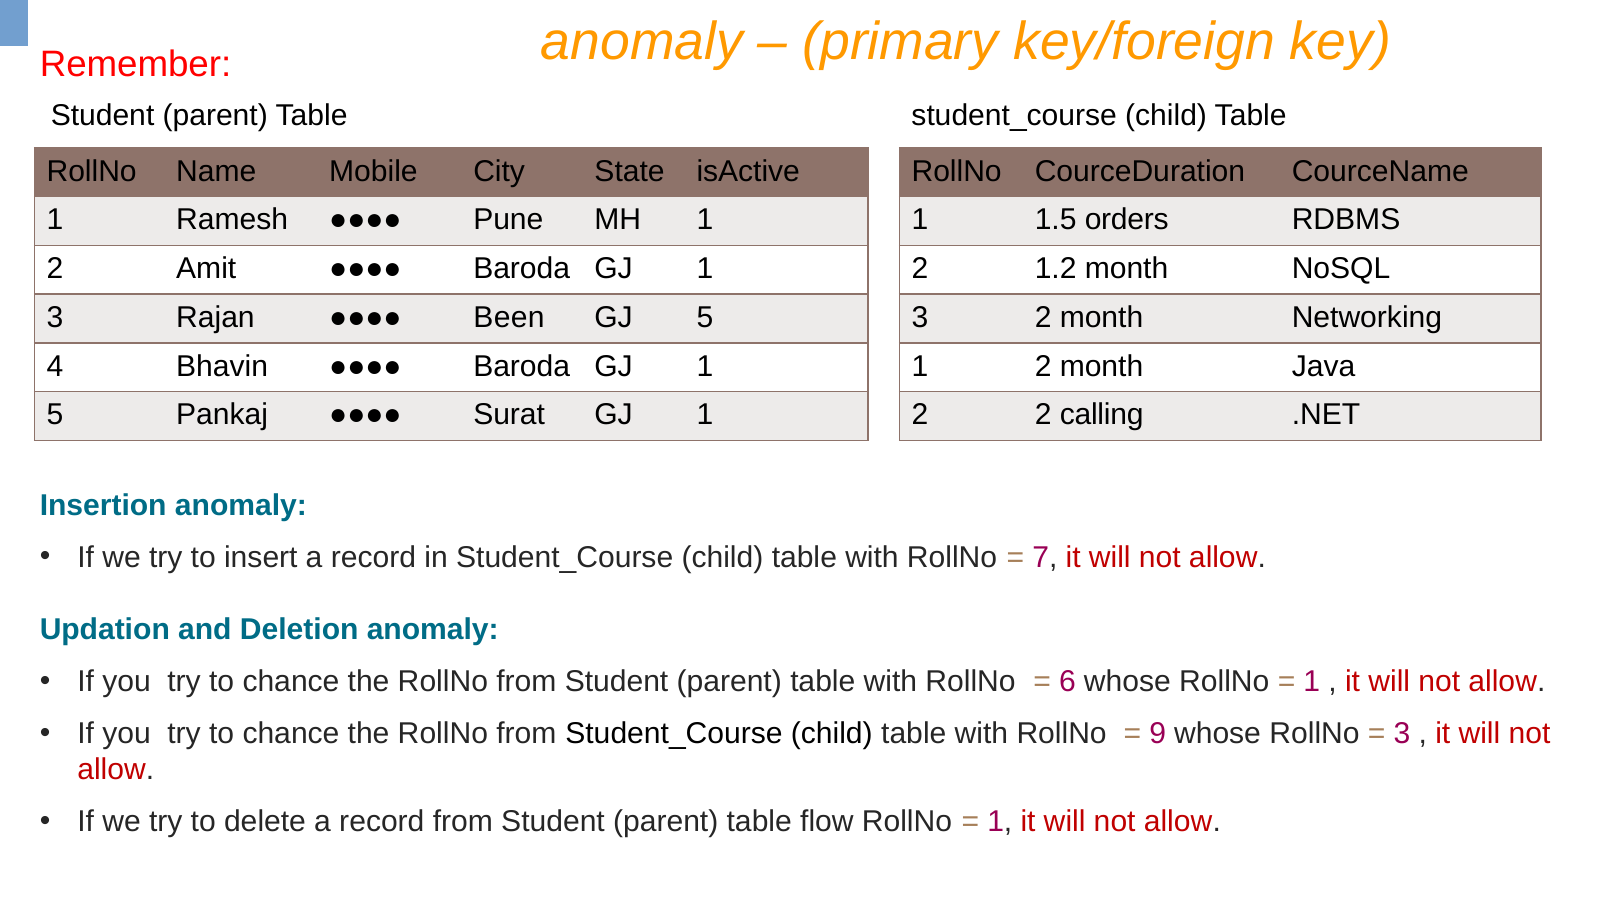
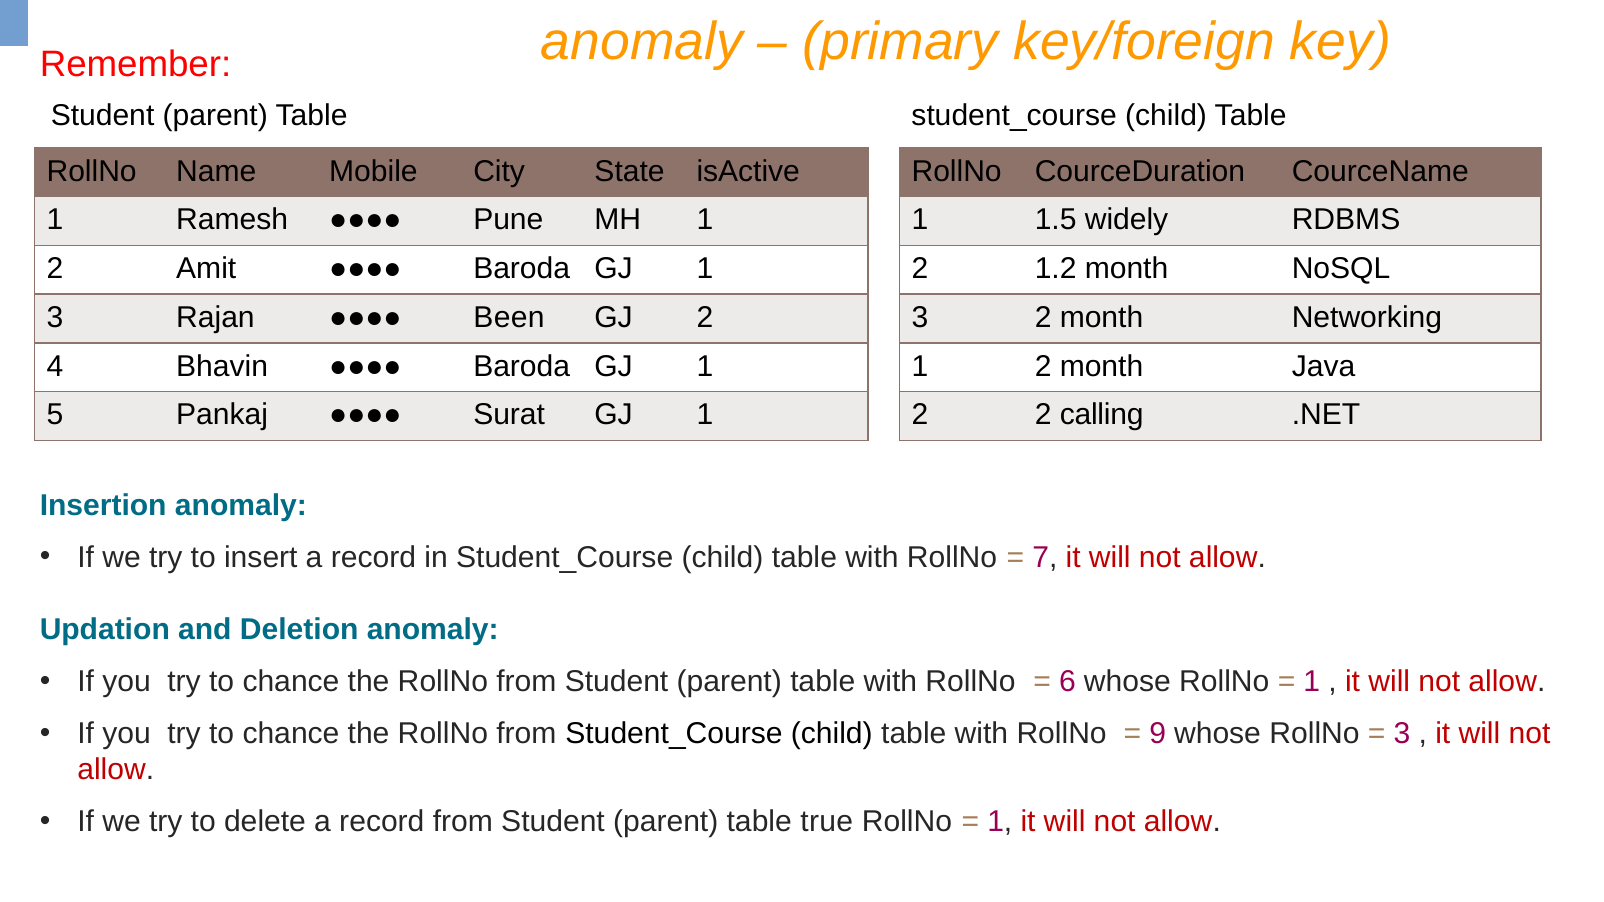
orders: orders -> widely (1127, 220)
GJ 5: 5 -> 2 (705, 317)
flow: flow -> true (827, 822)
